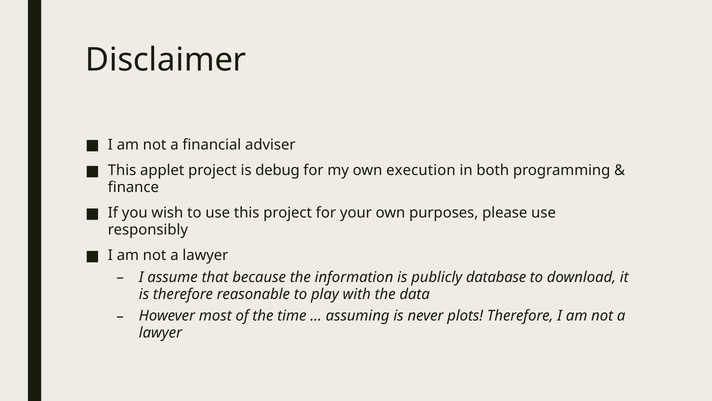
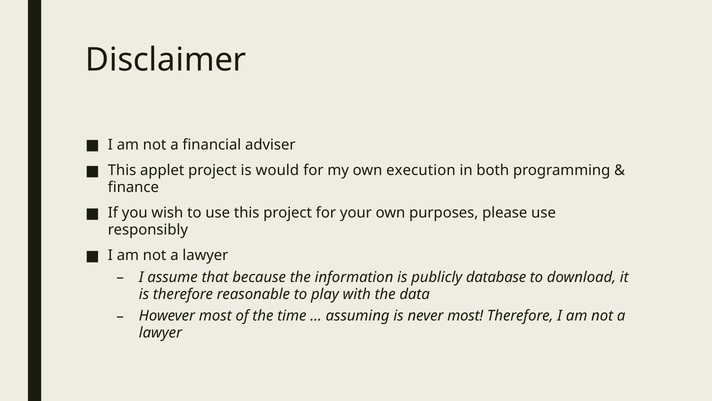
debug: debug -> would (277, 170)
never plots: plots -> most (465, 316)
